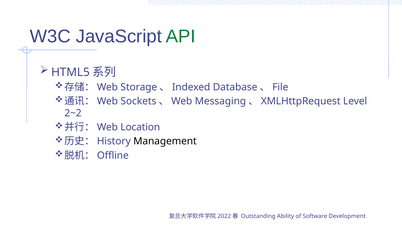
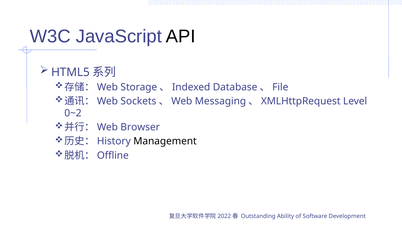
API colour: green -> black (181, 36)
2~2: 2~2 -> 0~2 (73, 113)
Location: Location -> Browser (140, 127)
